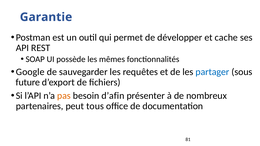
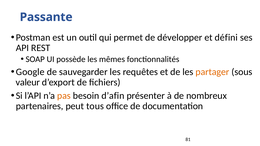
Garantie: Garantie -> Passante (46, 17)
cache: cache -> défini (226, 37)
partager colour: blue -> orange (212, 72)
future: future -> valeur (28, 83)
